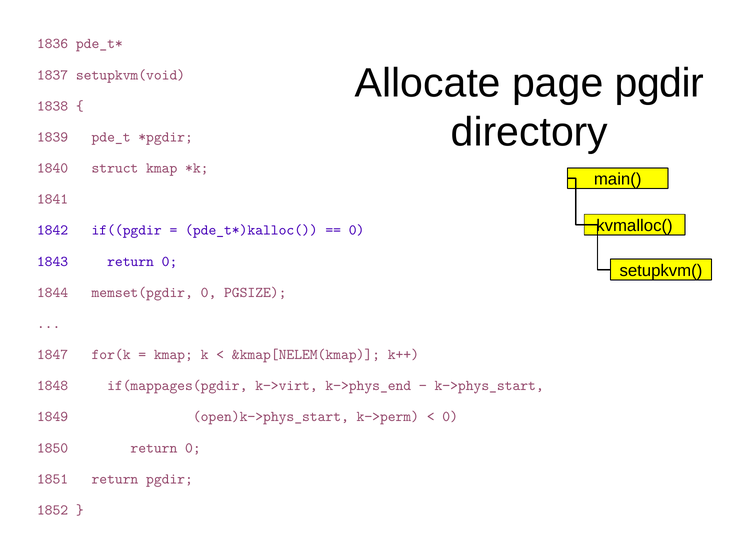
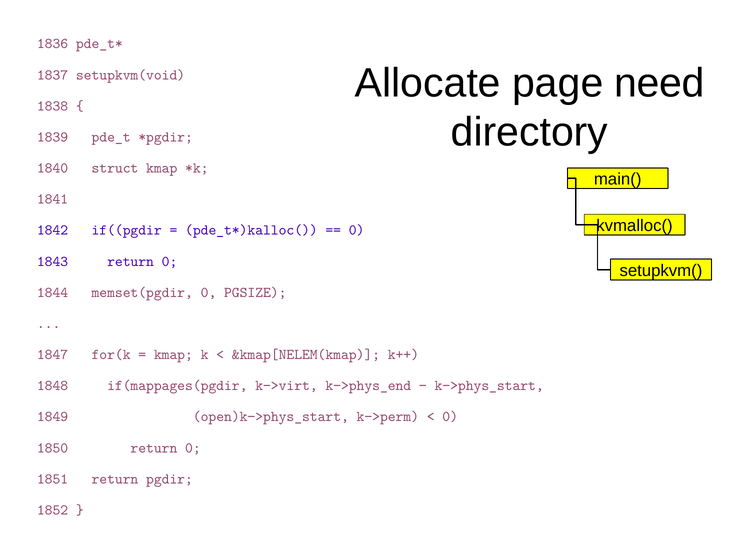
page pgdir: pgdir -> need (659, 83)
